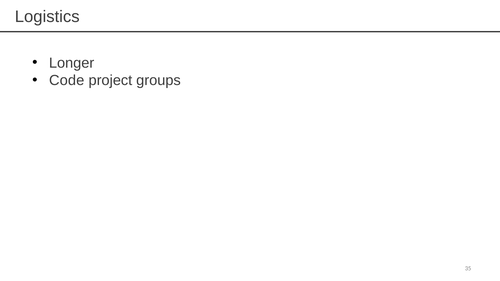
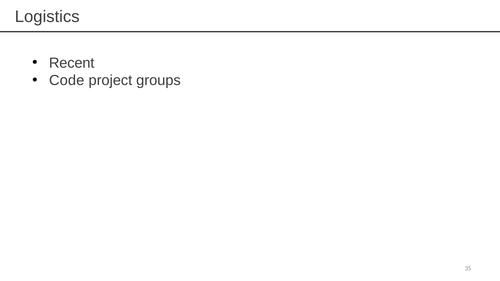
Longer: Longer -> Recent (72, 63)
